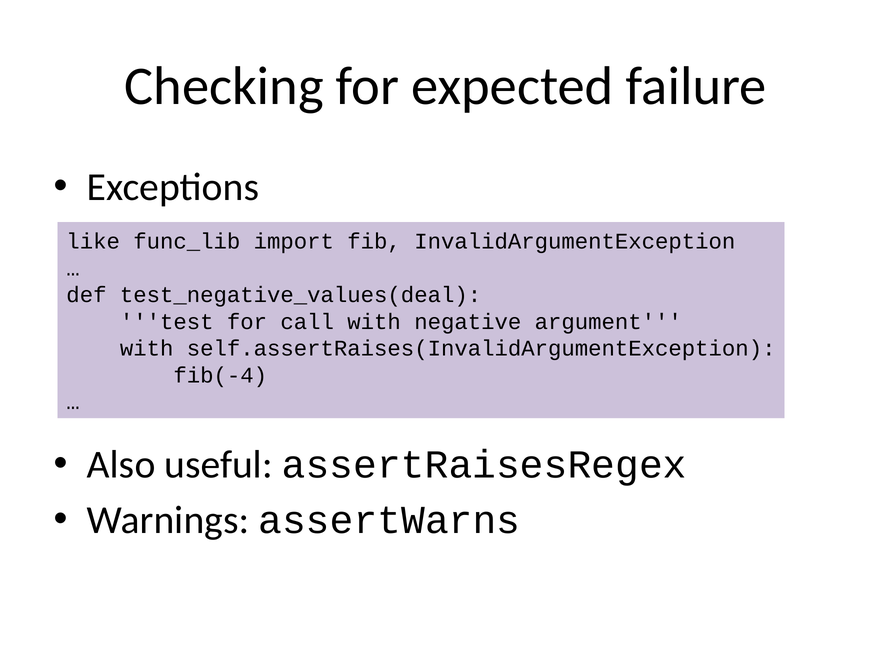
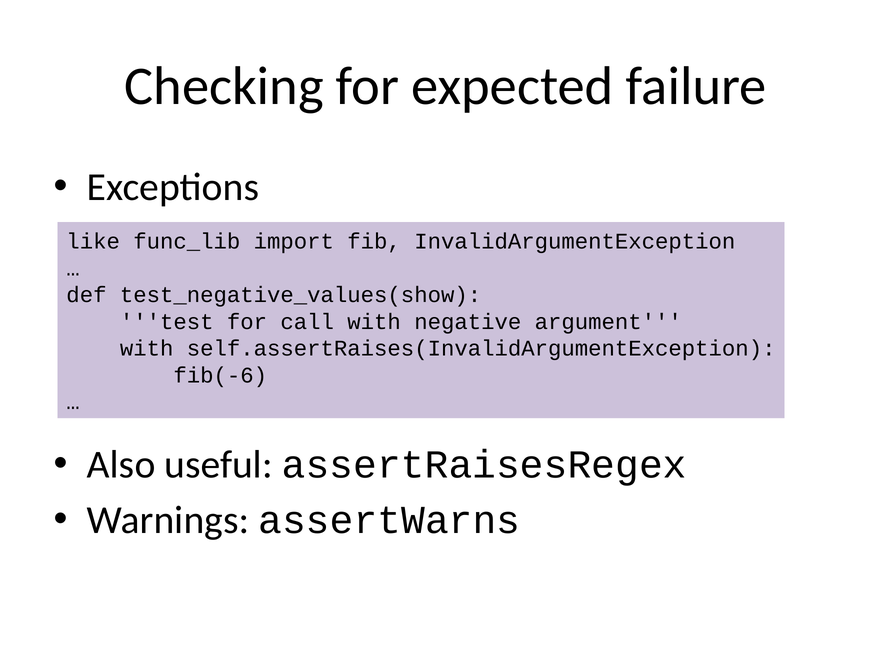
test_negative_values(deal: test_negative_values(deal -> test_negative_values(show (301, 295)
fib(-4: fib(-4 -> fib(-6 (220, 375)
